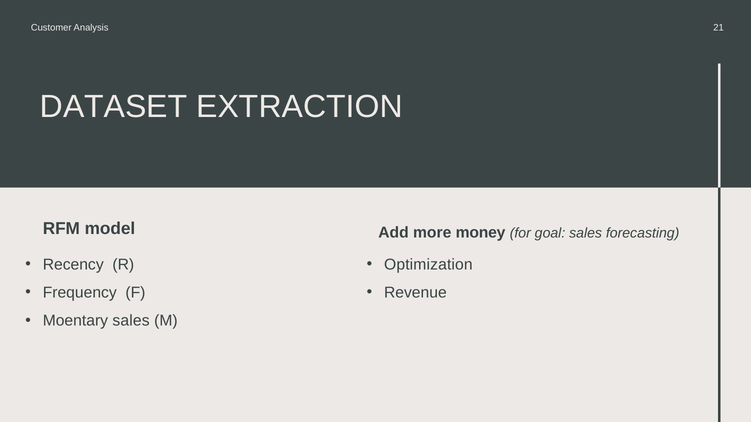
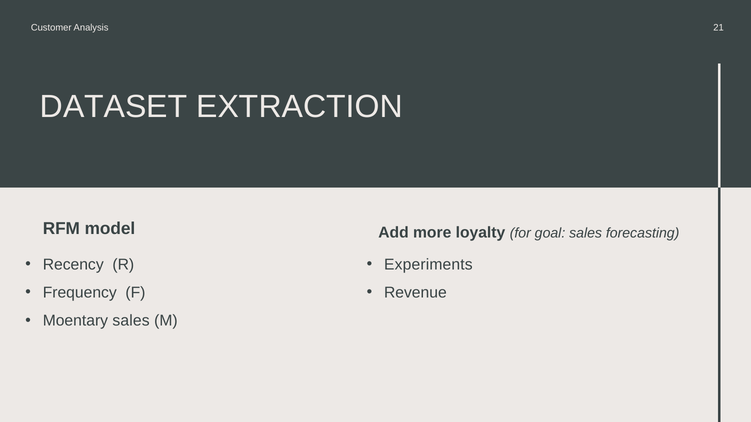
money: money -> loyalty (480, 233)
Optimization: Optimization -> Experiments (428, 265)
